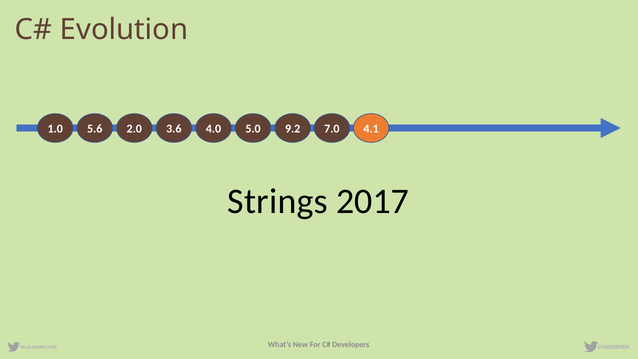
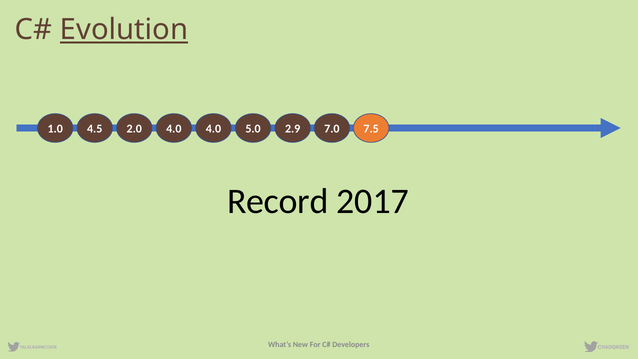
Evolution underline: none -> present (124, 30)
5.6: 5.6 -> 4.5 (95, 129)
2.0 3.6: 3.6 -> 4.0 (174, 129)
9.2: 9.2 -> 2.9 (293, 129)
4.1: 4.1 -> 7.5 (371, 129)
Strings: Strings -> Record (278, 202)
